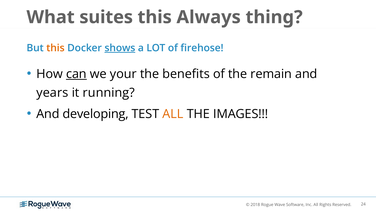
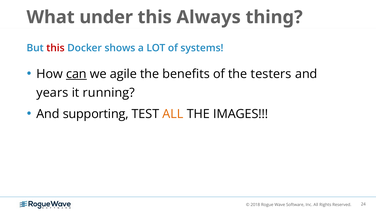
suites: suites -> under (106, 17)
this colour: orange -> red (55, 48)
shows underline: present -> none (120, 48)
firehose: firehose -> systems (202, 48)
your: your -> agile (123, 74)
remain: remain -> testers (271, 74)
developing: developing -> supporting (96, 114)
